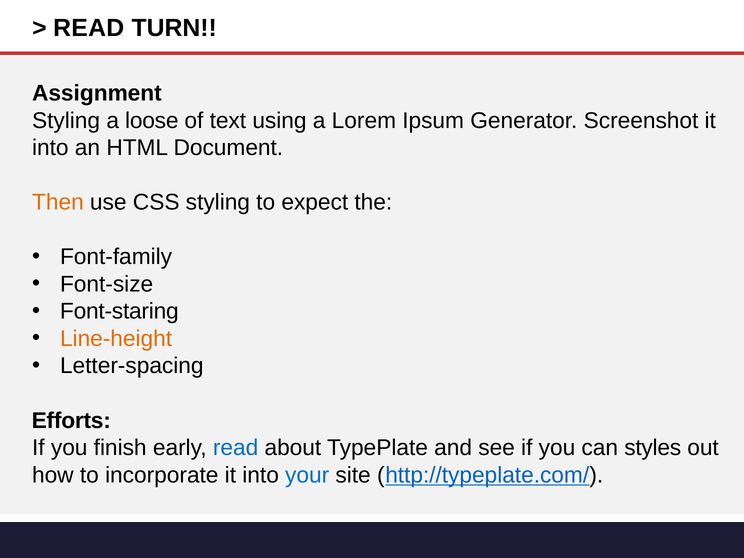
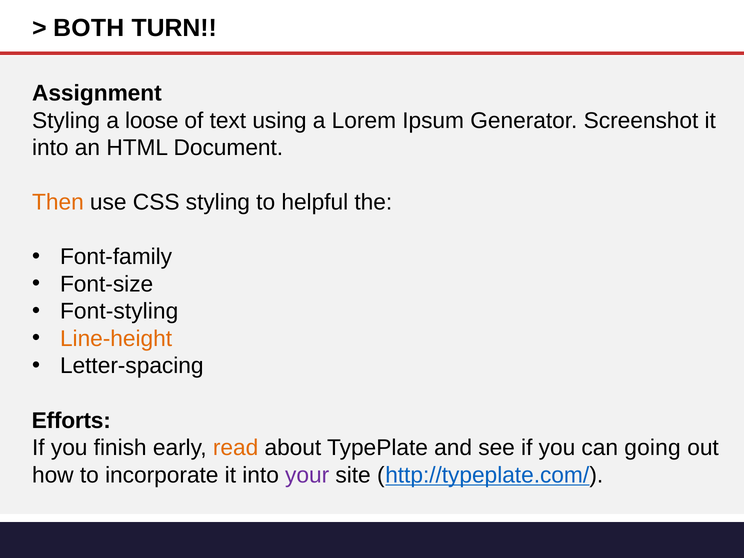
READ: READ -> BOTH (89, 28)
expect: expect -> helpful (315, 202)
Font-staring: Font-staring -> Font-styling (119, 311)
read colour: blue -> orange (236, 448)
styles: styles -> going (653, 448)
your colour: blue -> purple (307, 475)
